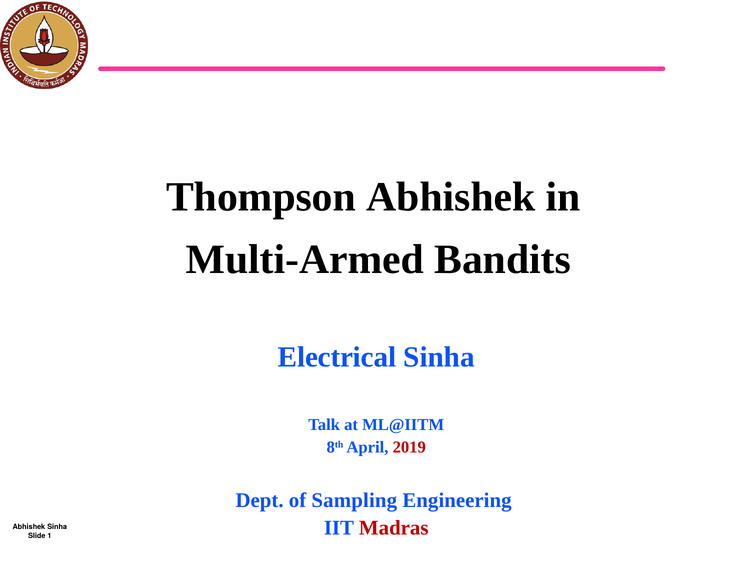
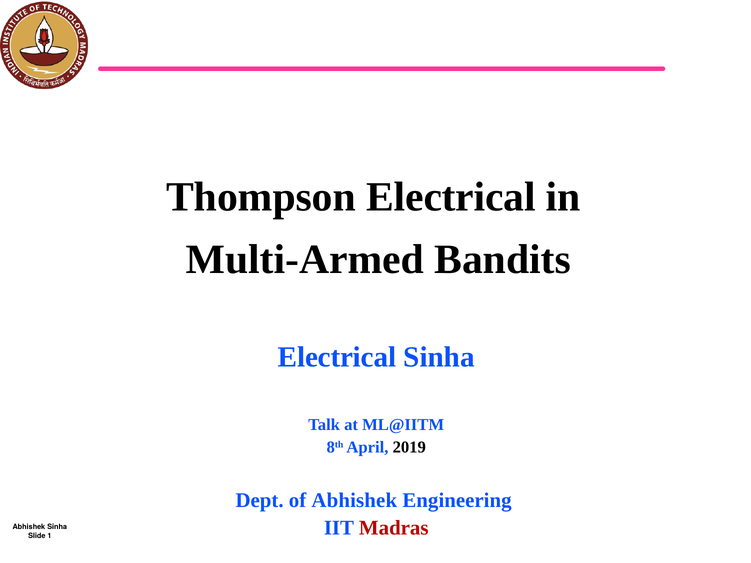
Thompson Abhishek: Abhishek -> Electrical (451, 197)
2019 colour: red -> black (409, 447)
of Sampling: Sampling -> Abhishek (354, 500)
